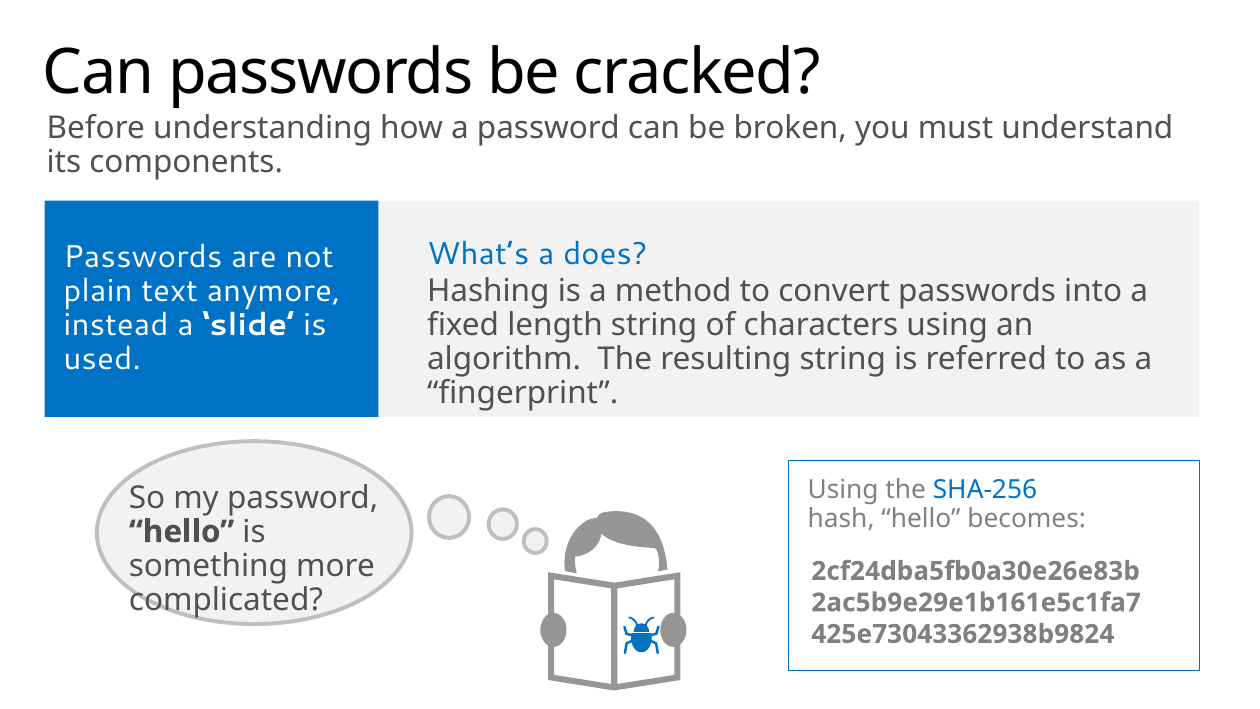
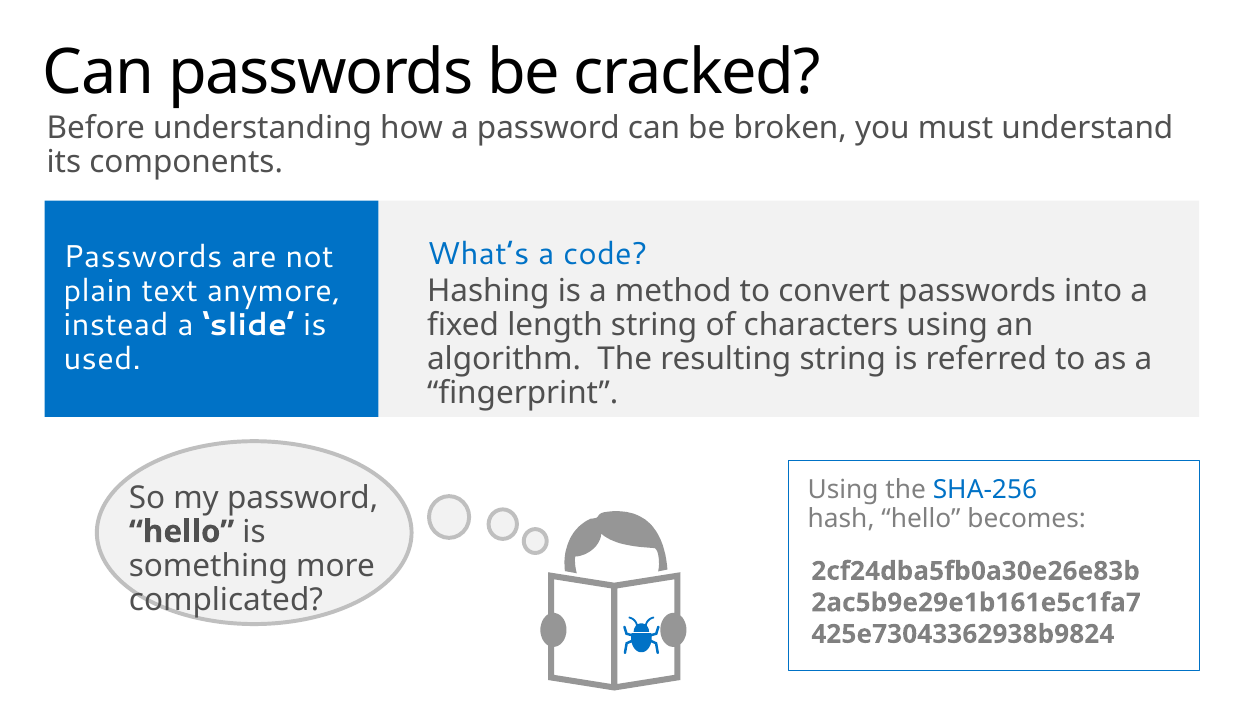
does: does -> code (605, 254)
